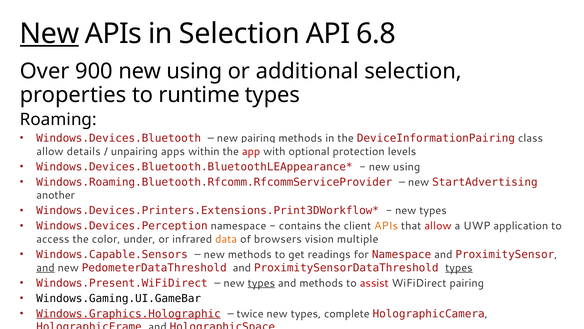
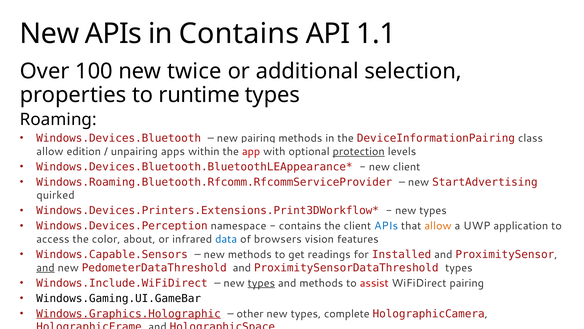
New underline: present -> none (49, 34)
in Selection: Selection -> Contains (239, 34)
6.8: 6.8 -> 1.1 (376, 34)
900: 900 -> 100 (94, 71)
using: using -> twice (194, 71)
details: details -> edition (84, 151)
protection underline: none -> present (359, 151)
using: using -> client (407, 167)
another: another -> quirked (56, 195)
APIs colour: orange -> blue (386, 226)
allow colour: red -> orange (438, 226)
under: under -> about (139, 239)
data colour: orange -> blue (226, 239)
multiple: multiple -> features (358, 239)
for Namespace: Namespace -> Installed (402, 254)
types underline: present -> none (459, 267)
Windows.Present.WiFiDirect: Windows.Present.WiFiDirect -> Windows.Include.WiFiDirect (122, 283)
twice: twice -> other (250, 313)
